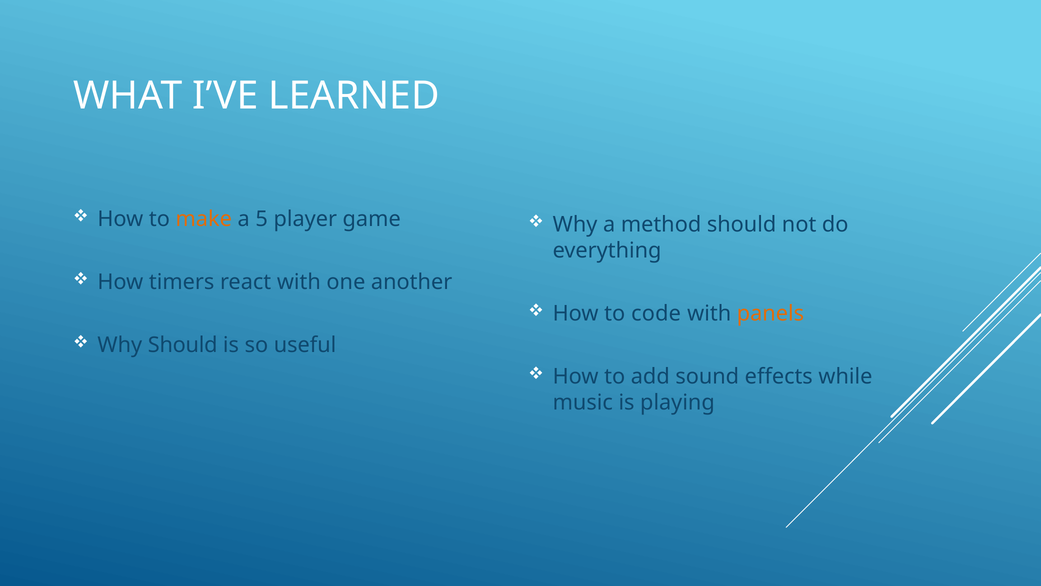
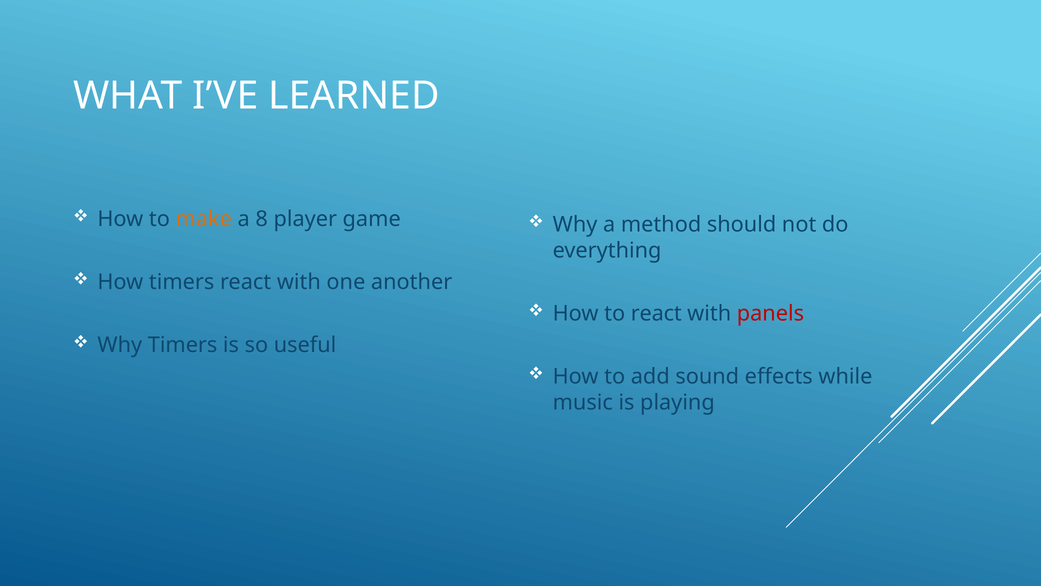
5: 5 -> 8 (262, 219)
to code: code -> react (656, 313)
panels colour: orange -> red (770, 313)
Why Should: Should -> Timers (183, 345)
